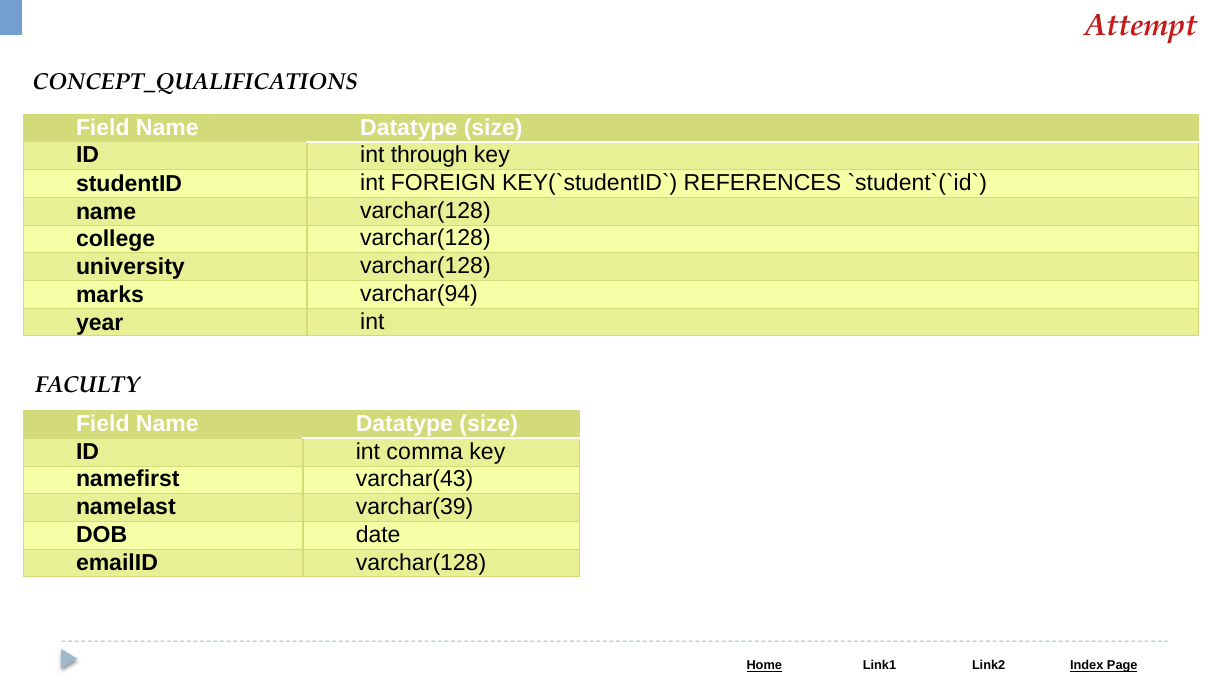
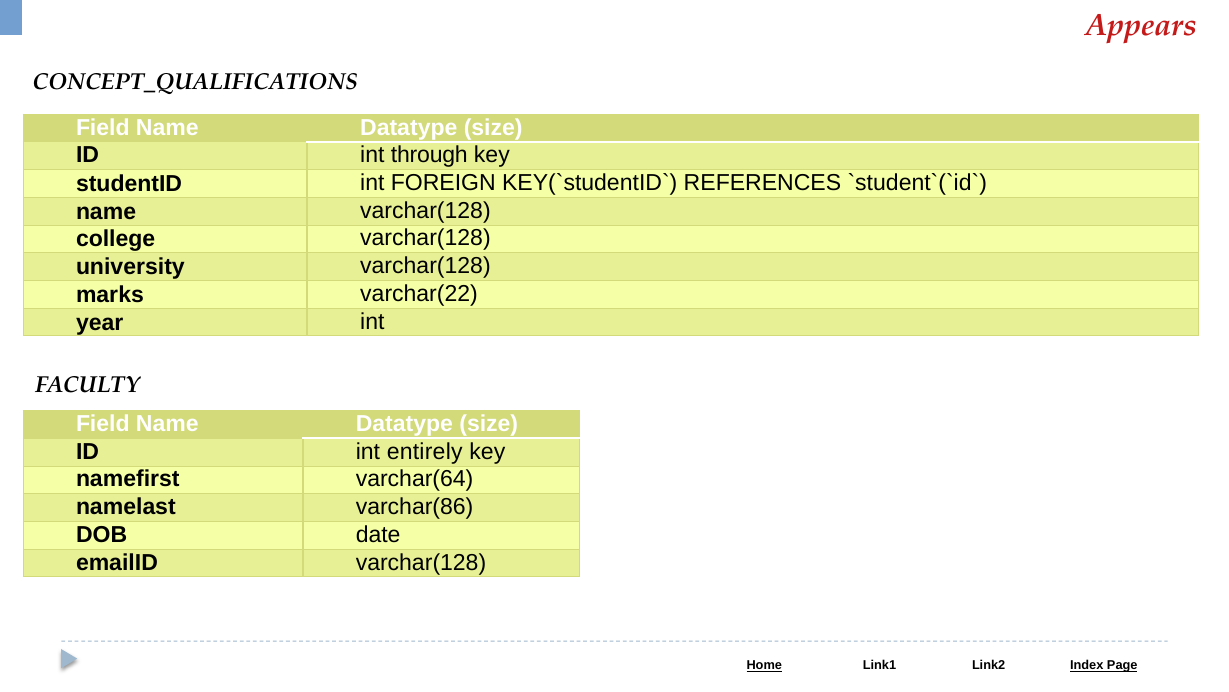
Attempt: Attempt -> Appears (1141, 25)
varchar(94: varchar(94 -> varchar(22 (419, 293)
comma: comma -> entirely (425, 451)
varchar(43: varchar(43 -> varchar(64 (415, 479)
varchar(39: varchar(39 -> varchar(86 (415, 507)
